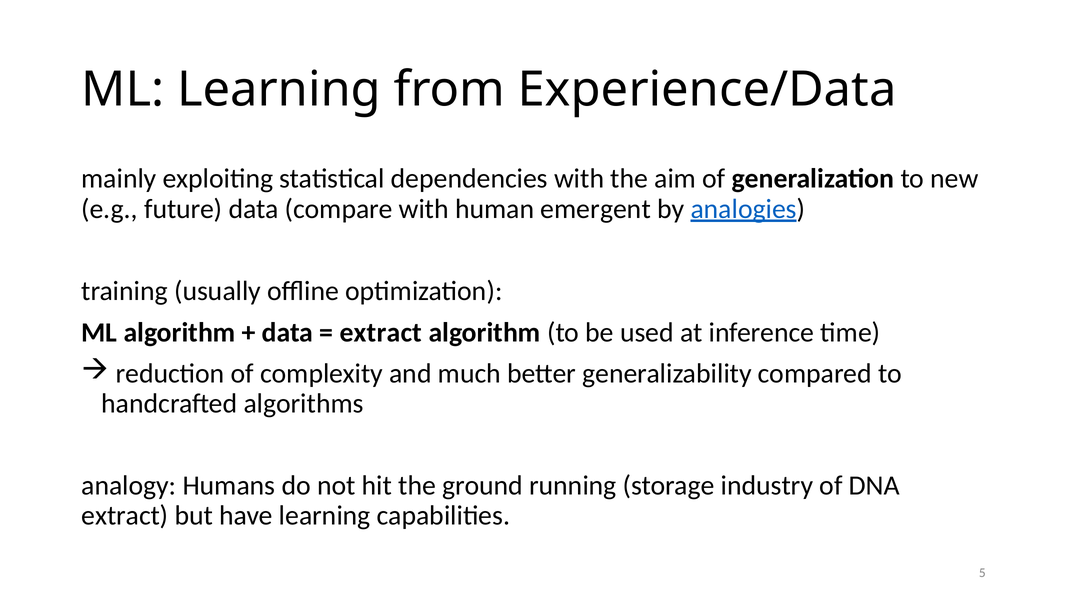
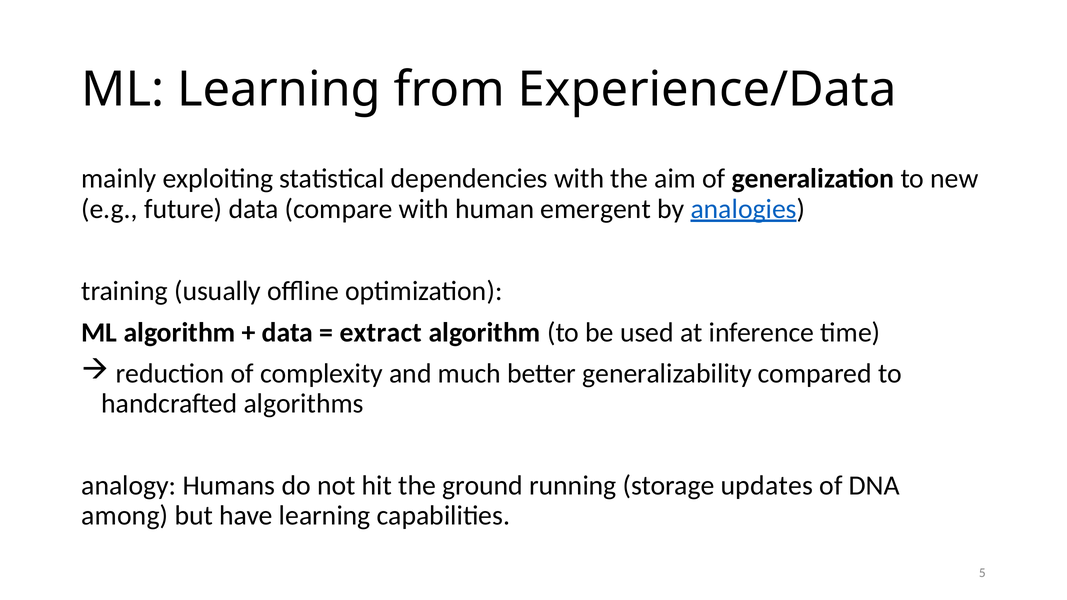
industry: industry -> updates (767, 486)
extract: extract -> among (125, 516)
